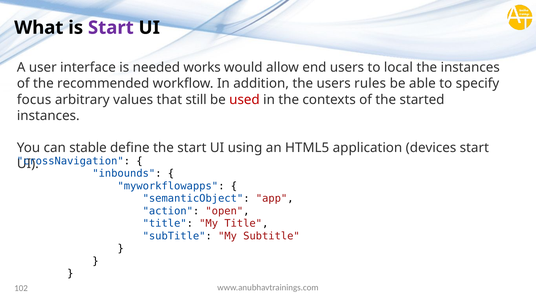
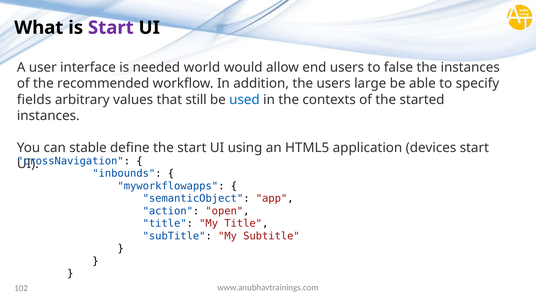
works: works -> world (202, 68)
local: local -> false (398, 68)
rules: rules -> large (370, 84)
focus: focus -> fields (34, 100)
used colour: red -> blue (244, 100)
